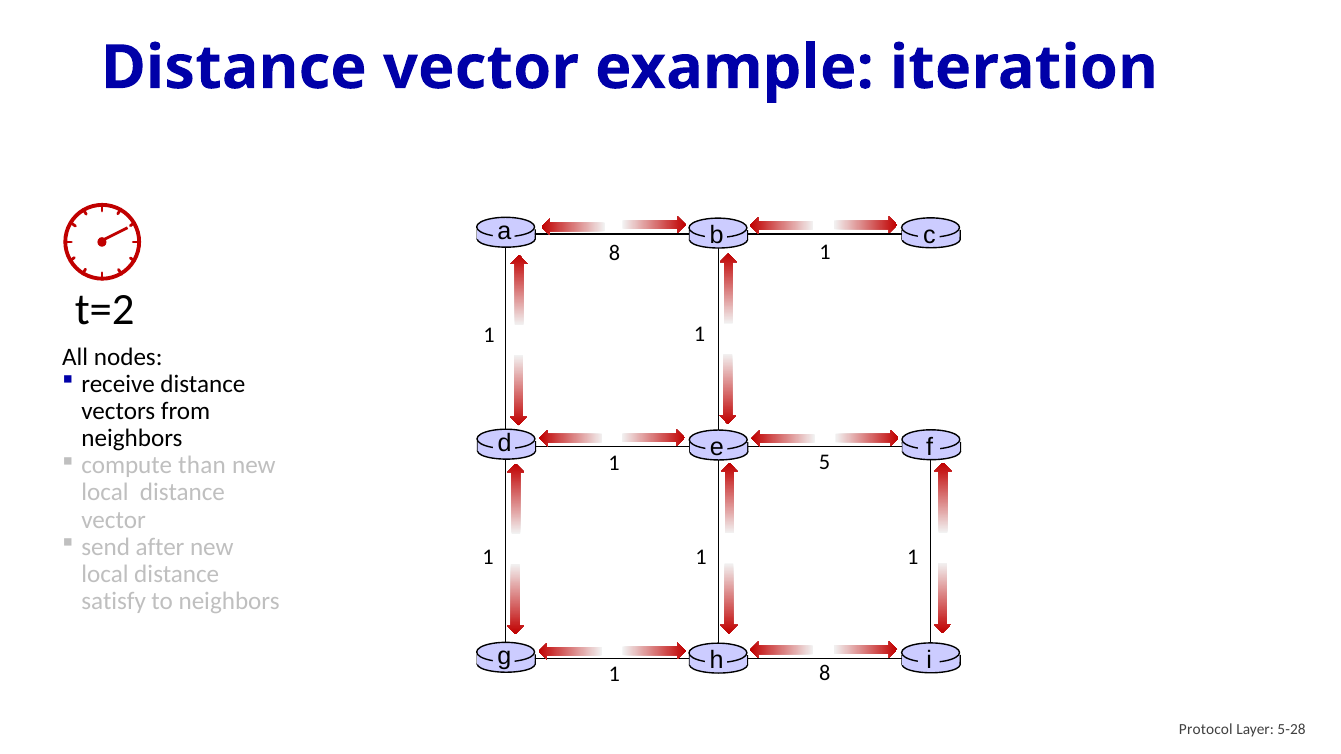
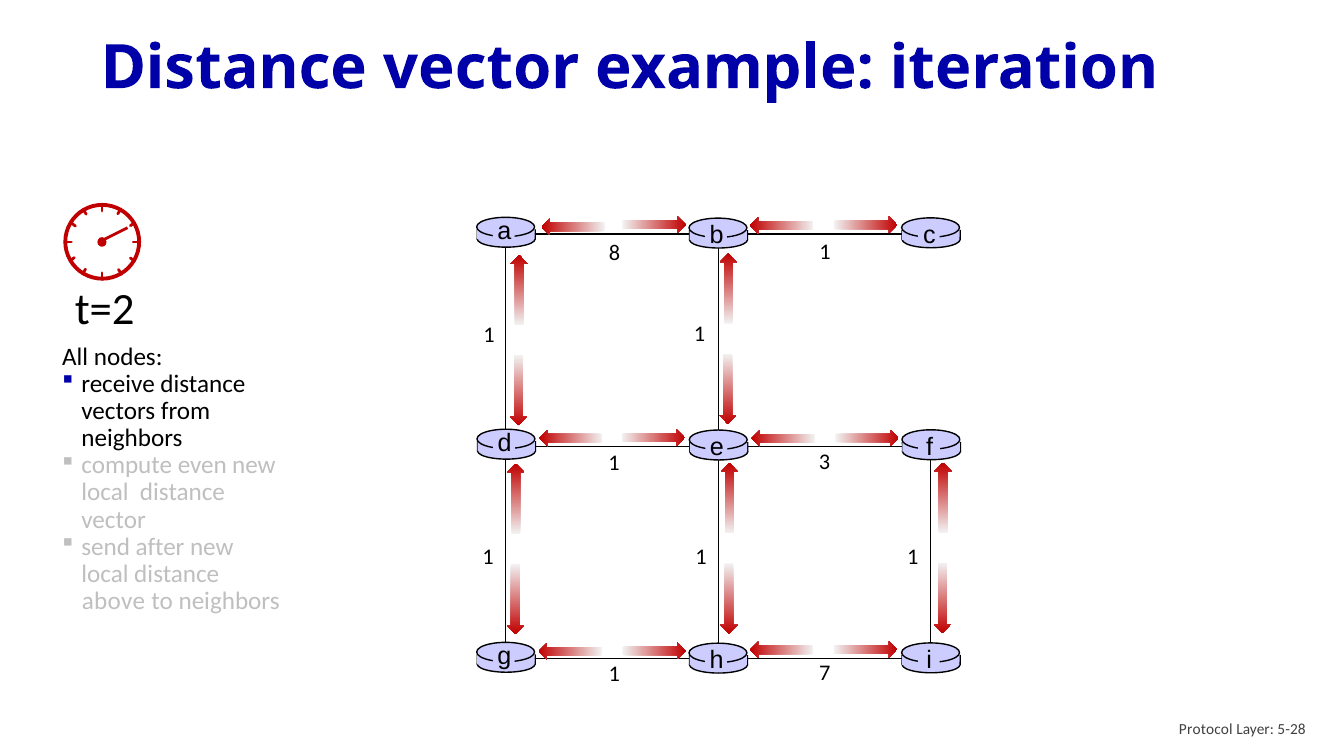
than: than -> even (202, 466)
5: 5 -> 3 (825, 462)
satisfy: satisfy -> above (113, 601)
1 8: 8 -> 7 (825, 674)
